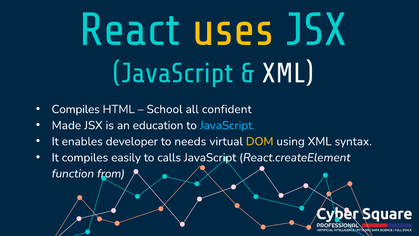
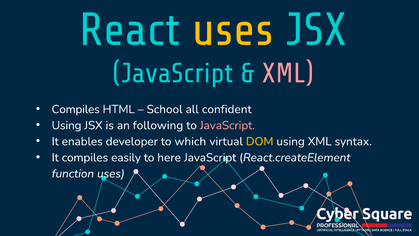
XML colour: white -> pink (288, 73)
Made: Made -> Using (67, 125)
education: education -> following (158, 125)
JavaScript colour: light blue -> pink (227, 125)
needs: needs -> which (190, 141)
calls: calls -> here (169, 157)
function from: from -> uses (111, 173)
